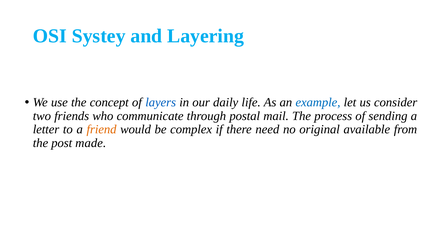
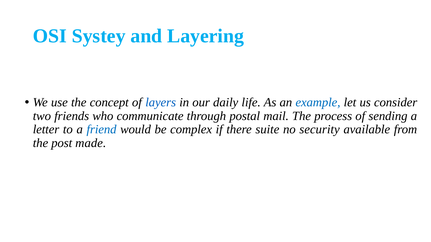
friend colour: orange -> blue (102, 130)
need: need -> suite (267, 130)
original: original -> security (320, 130)
